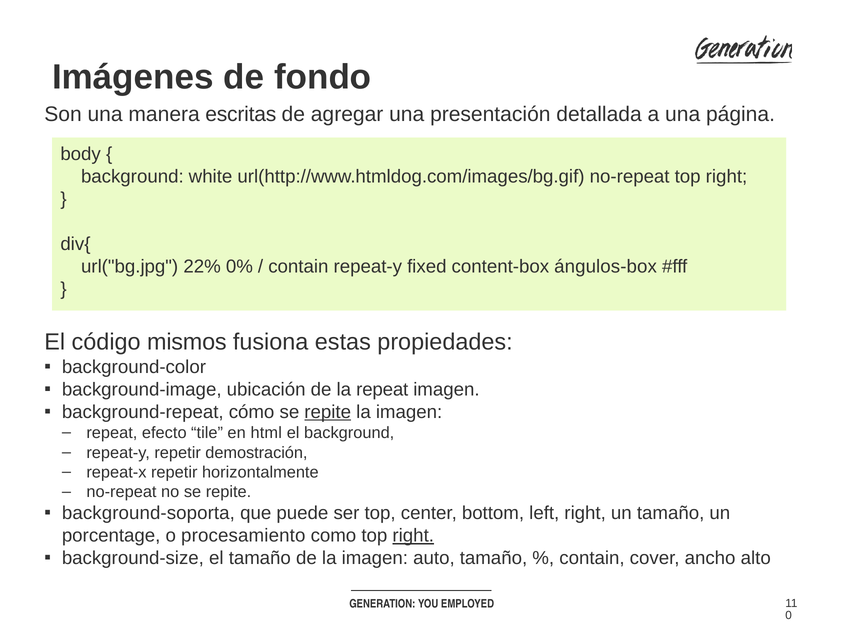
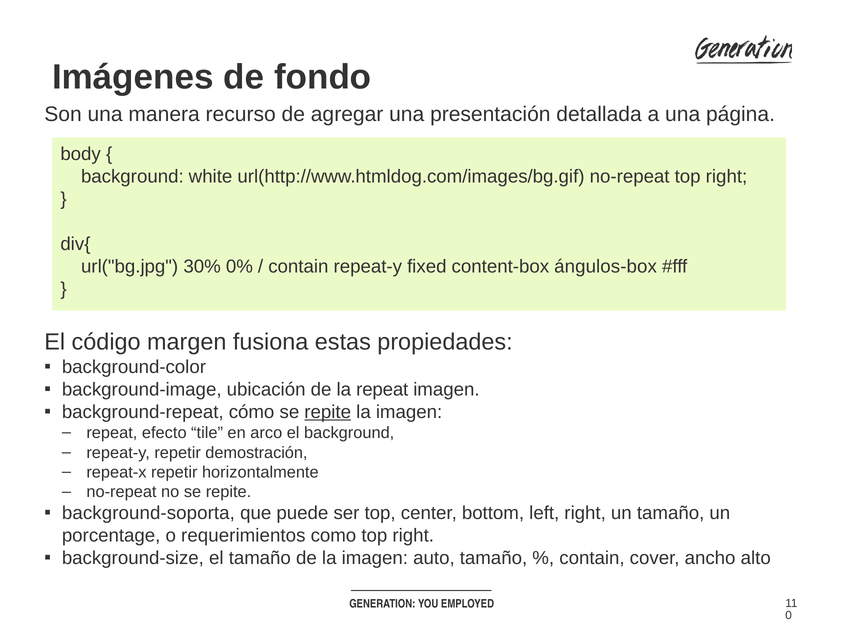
escritas: escritas -> recurso (241, 114)
22%: 22% -> 30% (202, 266)
mismos: mismos -> margen (187, 342)
html: html -> arco (266, 433)
procesamiento: procesamiento -> requerimientos (243, 535)
right underline: present -> none (413, 535)
